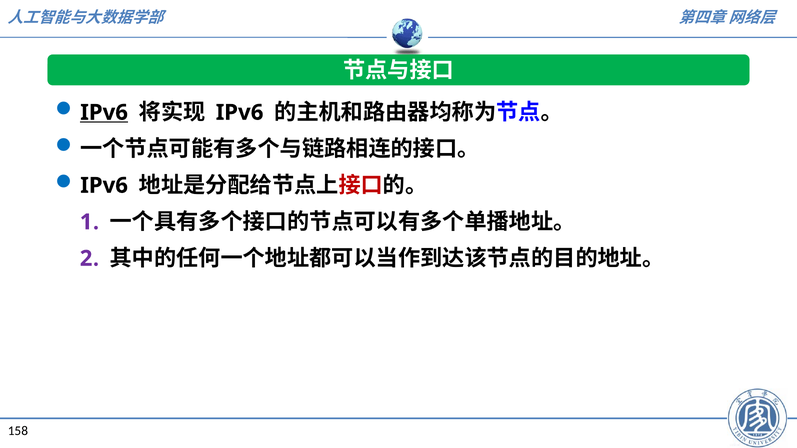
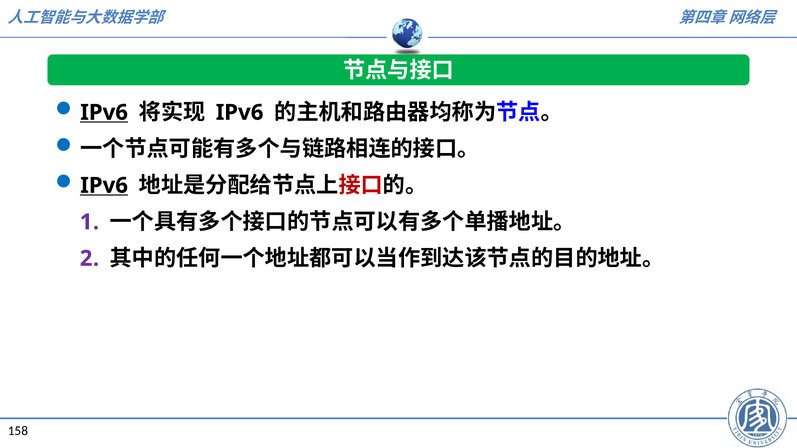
IPv6 underline: none -> present (104, 186)
